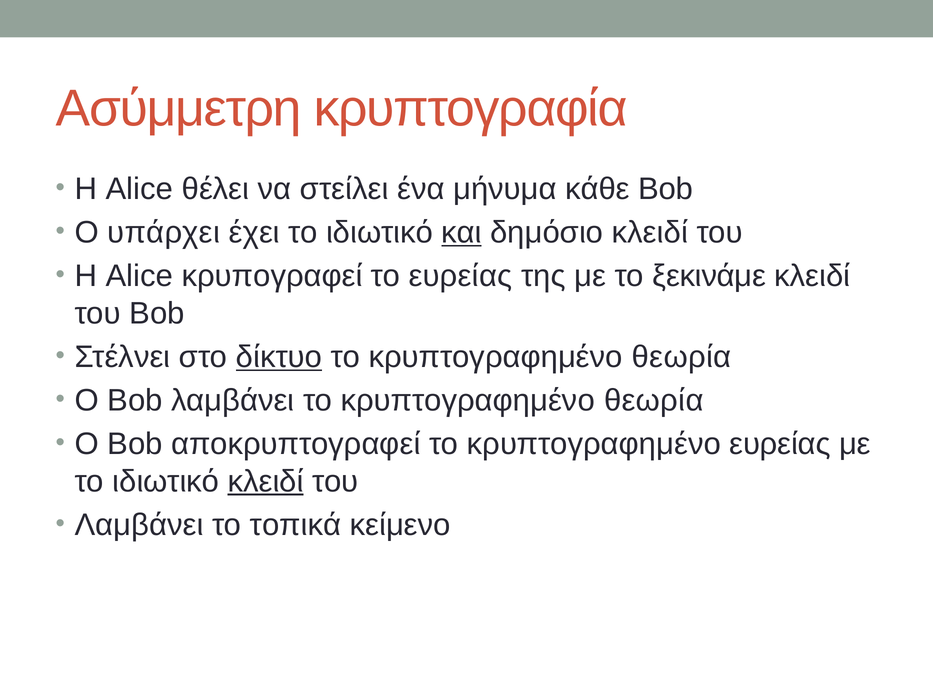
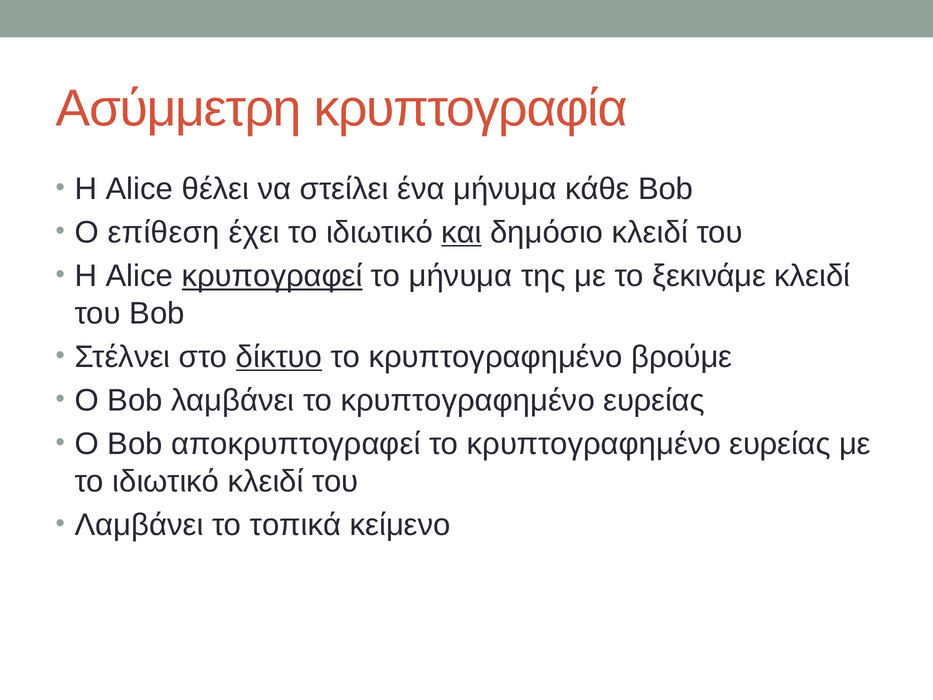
υπάρχει: υπάρχει -> επίθεση (164, 232)
κρυπογραφεί underline: none -> present (272, 276)
το ευρείας: ευρείας -> μήνυμα (461, 276)
θεωρία: θεωρία -> βρούμε (682, 357)
λαμβάνει το κρυπτογραφημένο θεωρία: θεωρία -> ευρείας (654, 400)
κλειδί underline: present -> none (266, 481)
